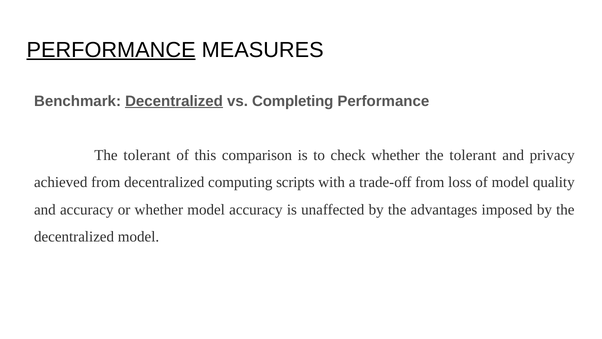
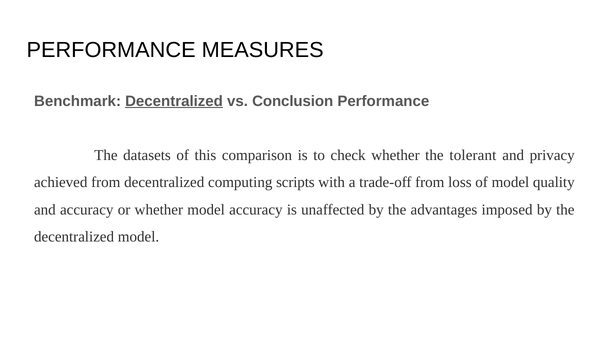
PERFORMANCE underline: present -> none (111, 50)
Completing: Completing -> Conclusion (293, 101)
tolerant: tolerant -> datasets (147, 155)
